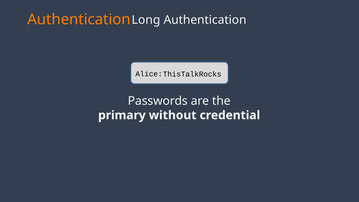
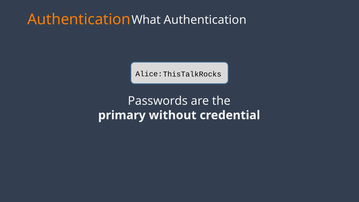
Long: Long -> What (146, 20)
